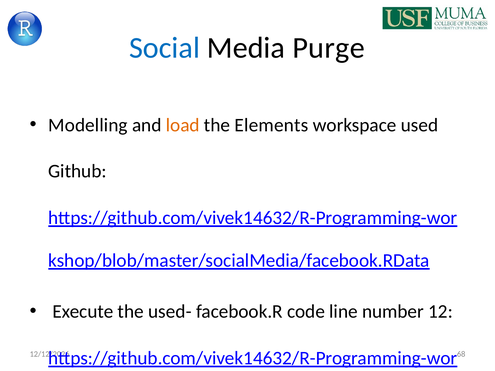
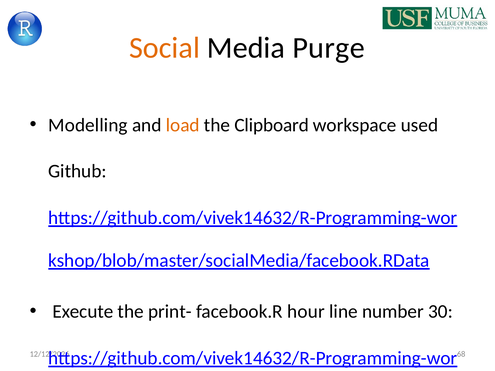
Social colour: blue -> orange (165, 48)
Elements: Elements -> Clipboard (272, 125)
used-: used- -> print- (170, 312)
code: code -> hour (306, 312)
12: 12 -> 30 (441, 312)
